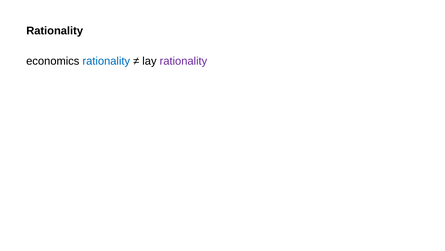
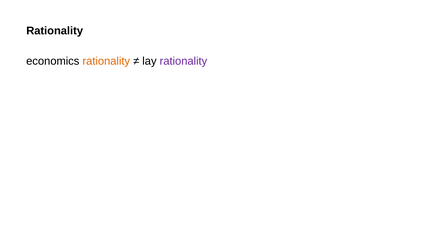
rationality colour: blue -> orange (106, 61)
